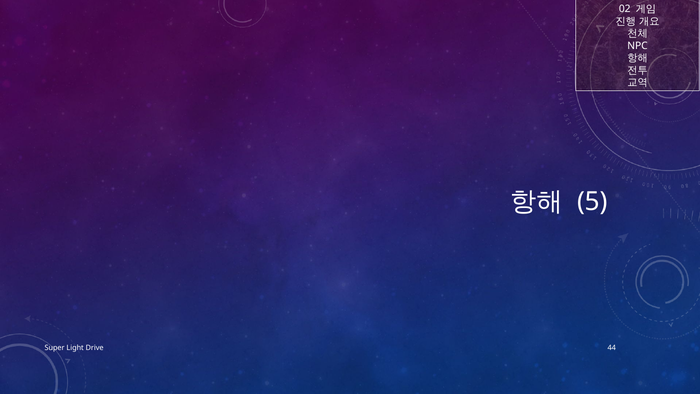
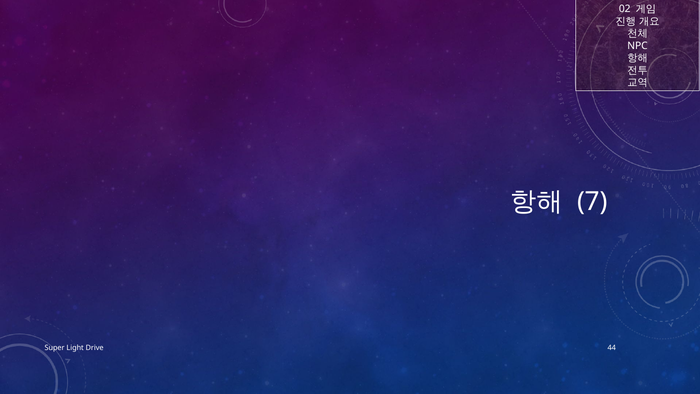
5: 5 -> 7 (592, 201)
